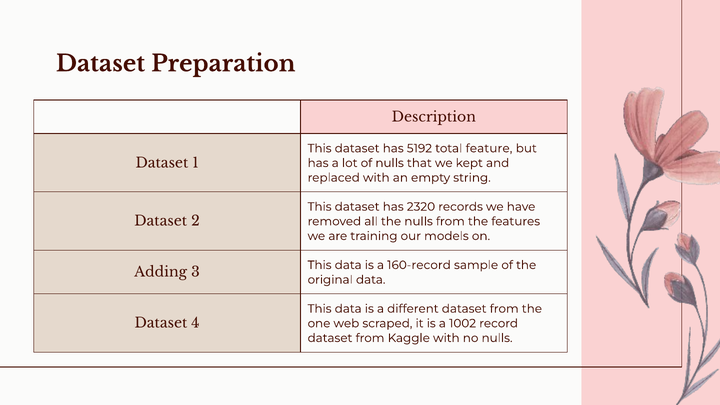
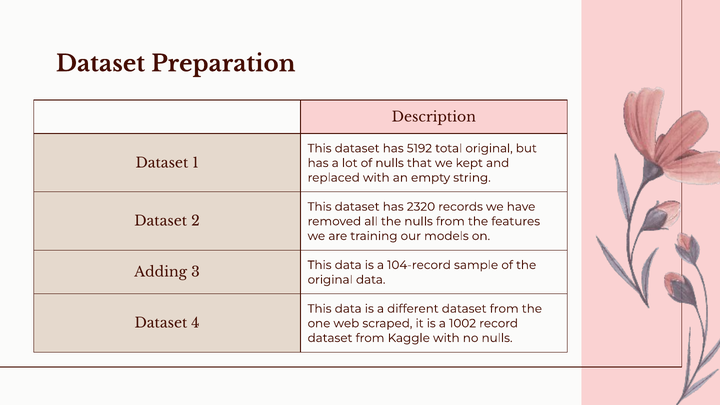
total feature: feature -> original (489, 148)
160-record: 160-record -> 104-record (419, 265)
